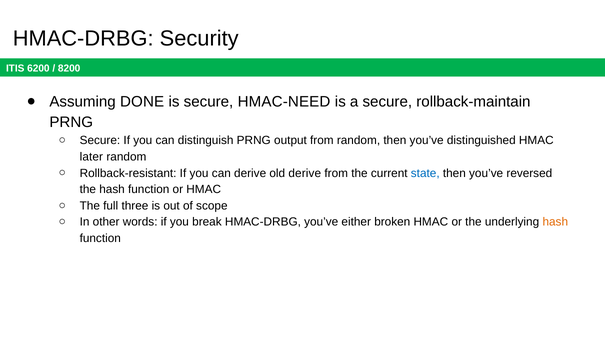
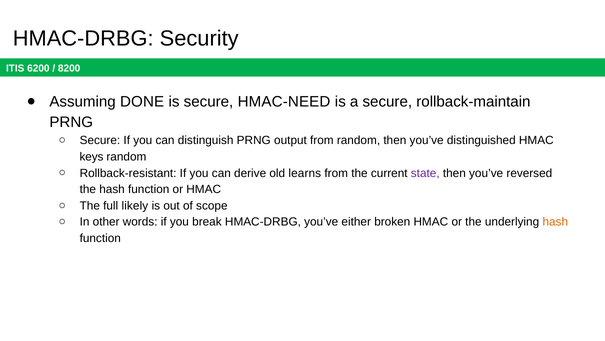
later: later -> keys (91, 157)
old derive: derive -> learns (305, 173)
state colour: blue -> purple (425, 173)
three: three -> likely (135, 205)
